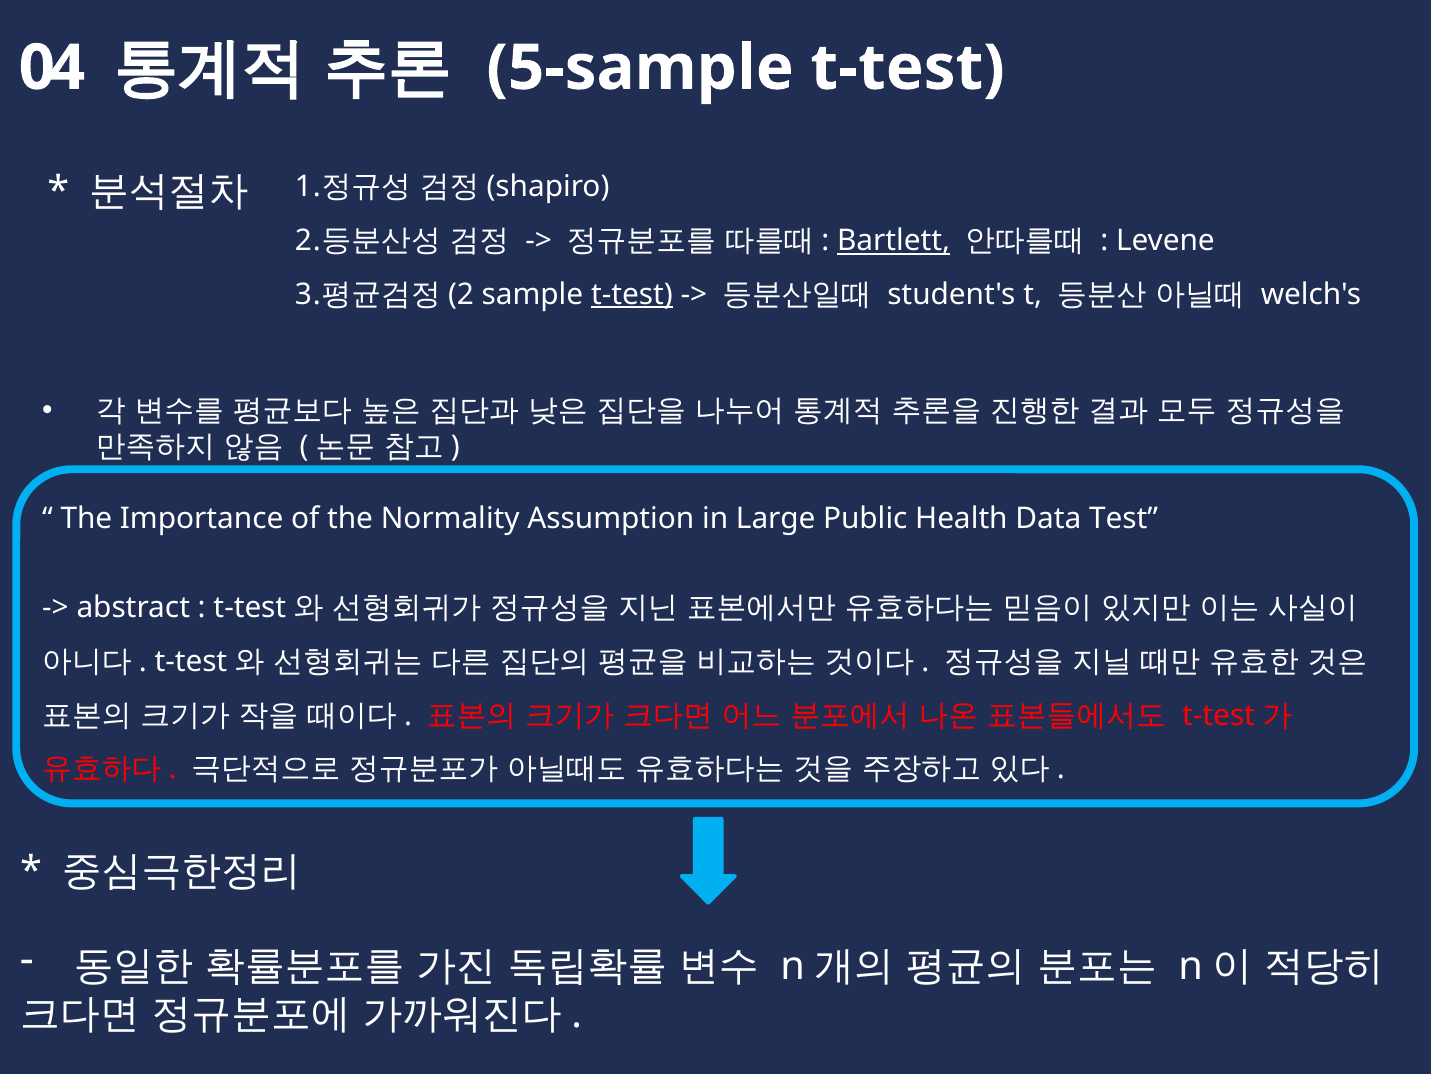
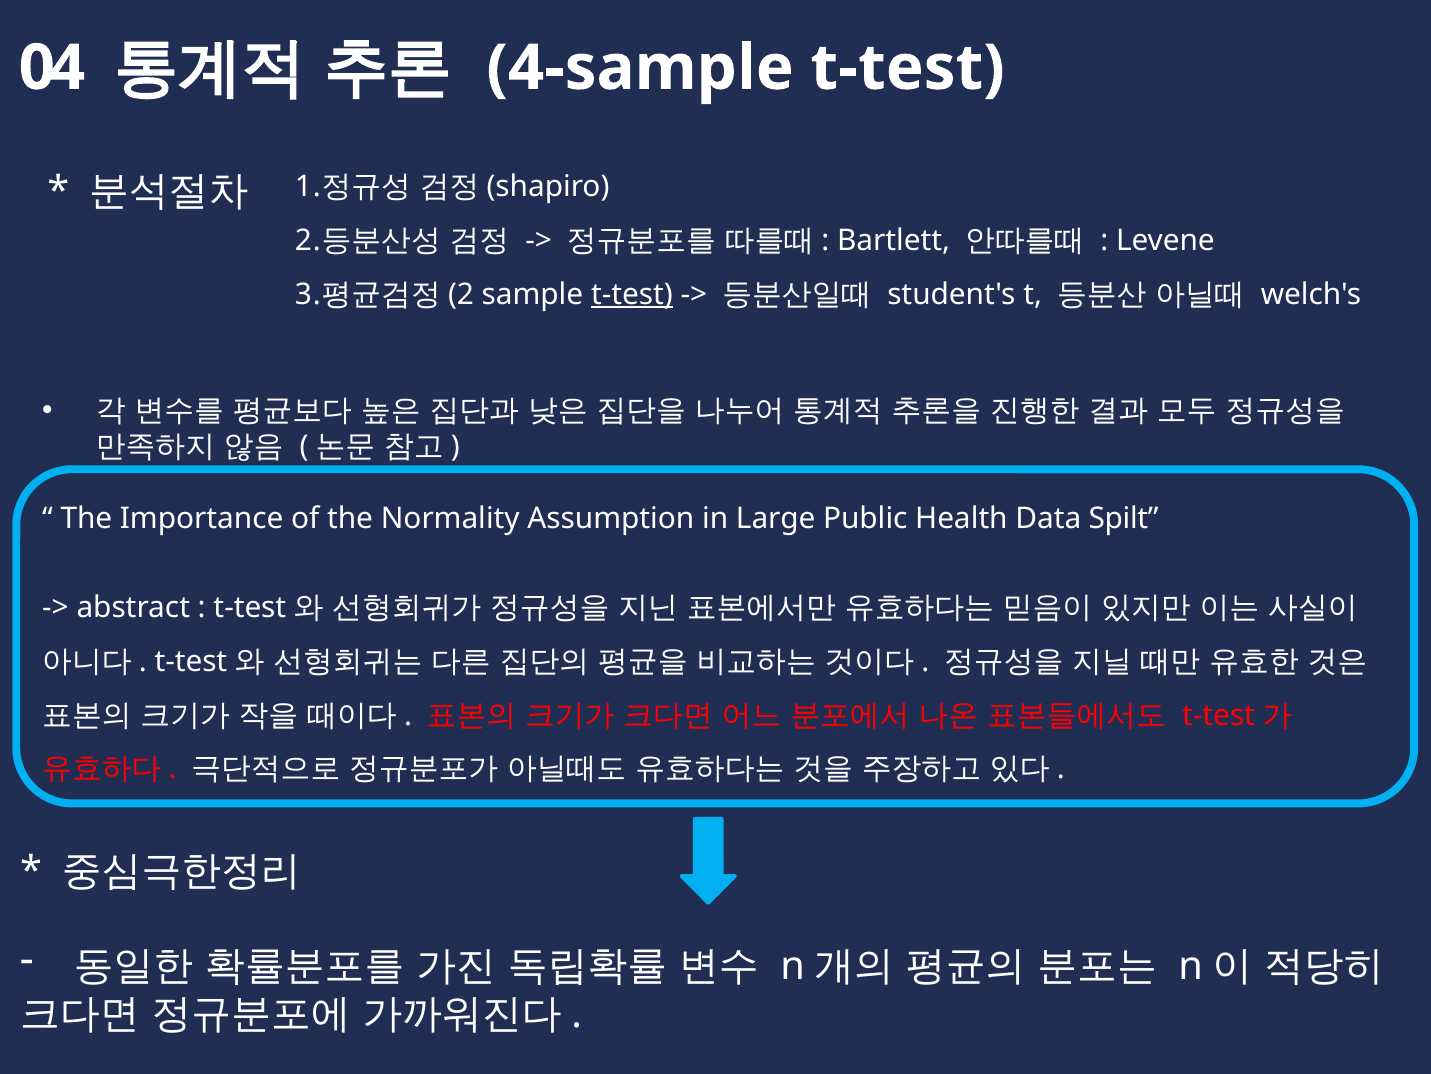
5-sample: 5-sample -> 4-sample (640, 68)
Bartlett underline: present -> none (894, 241)
Test: Test -> Spilt (1124, 518)
